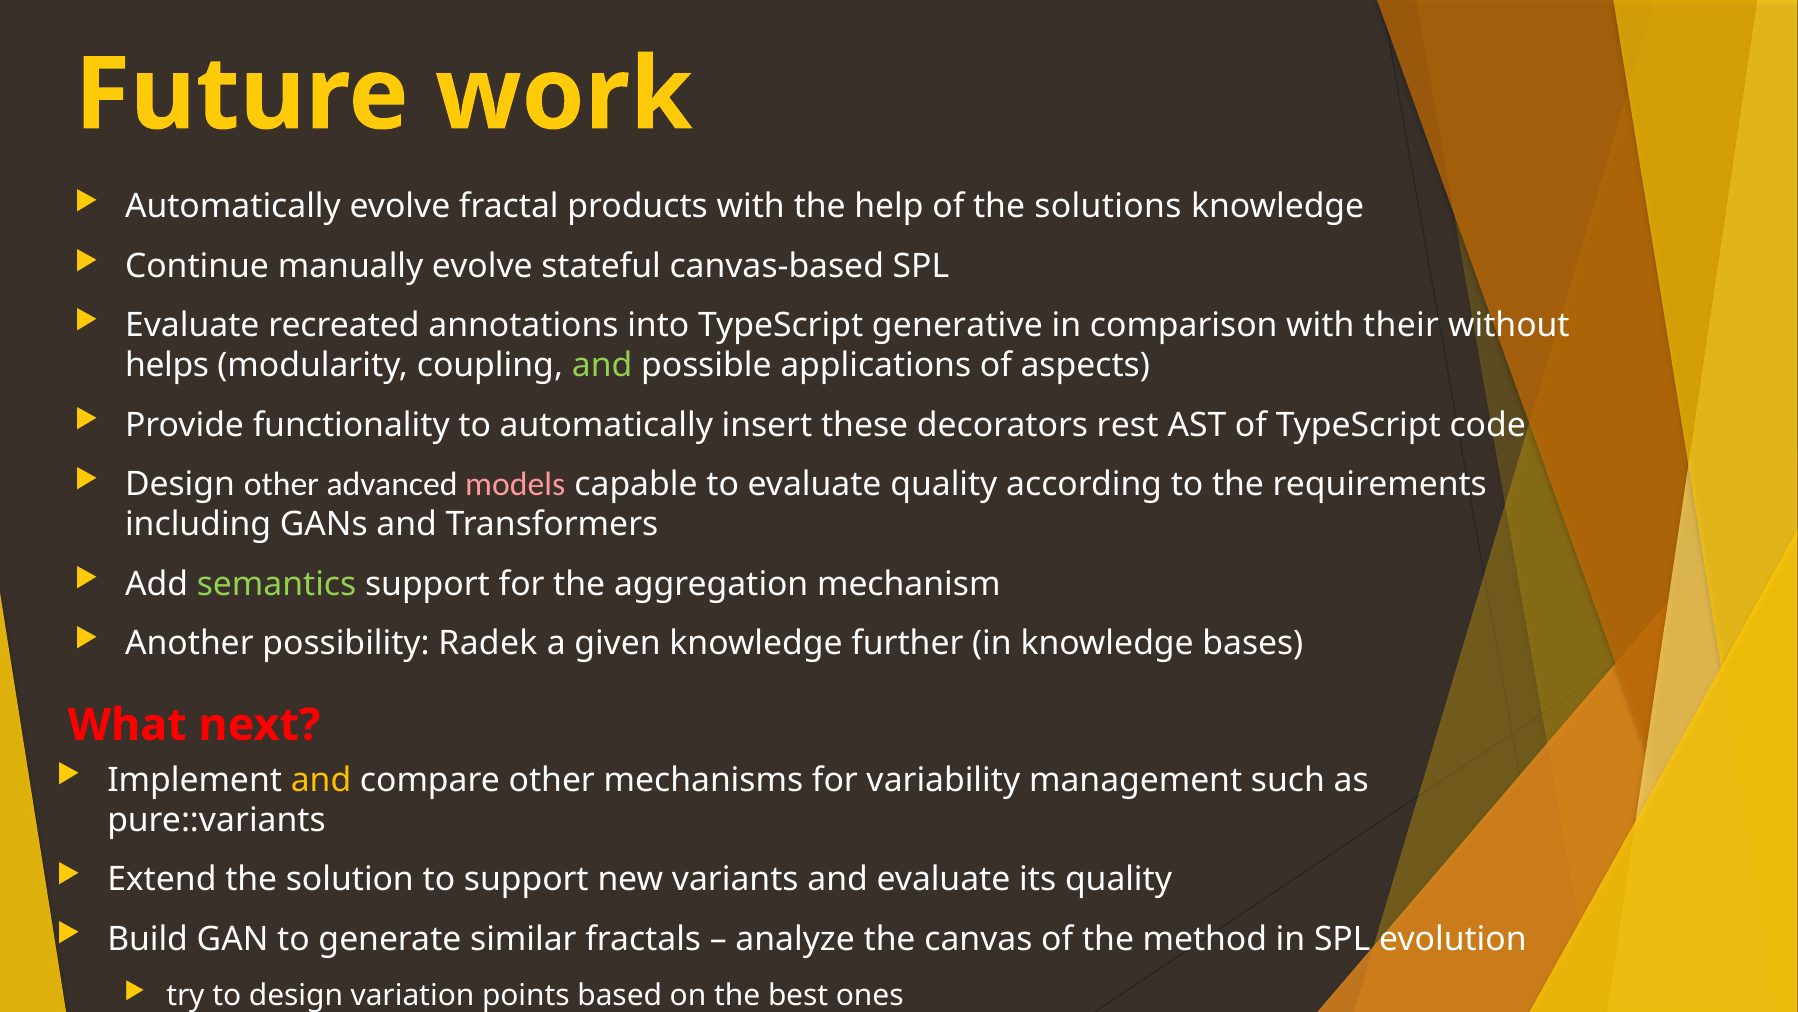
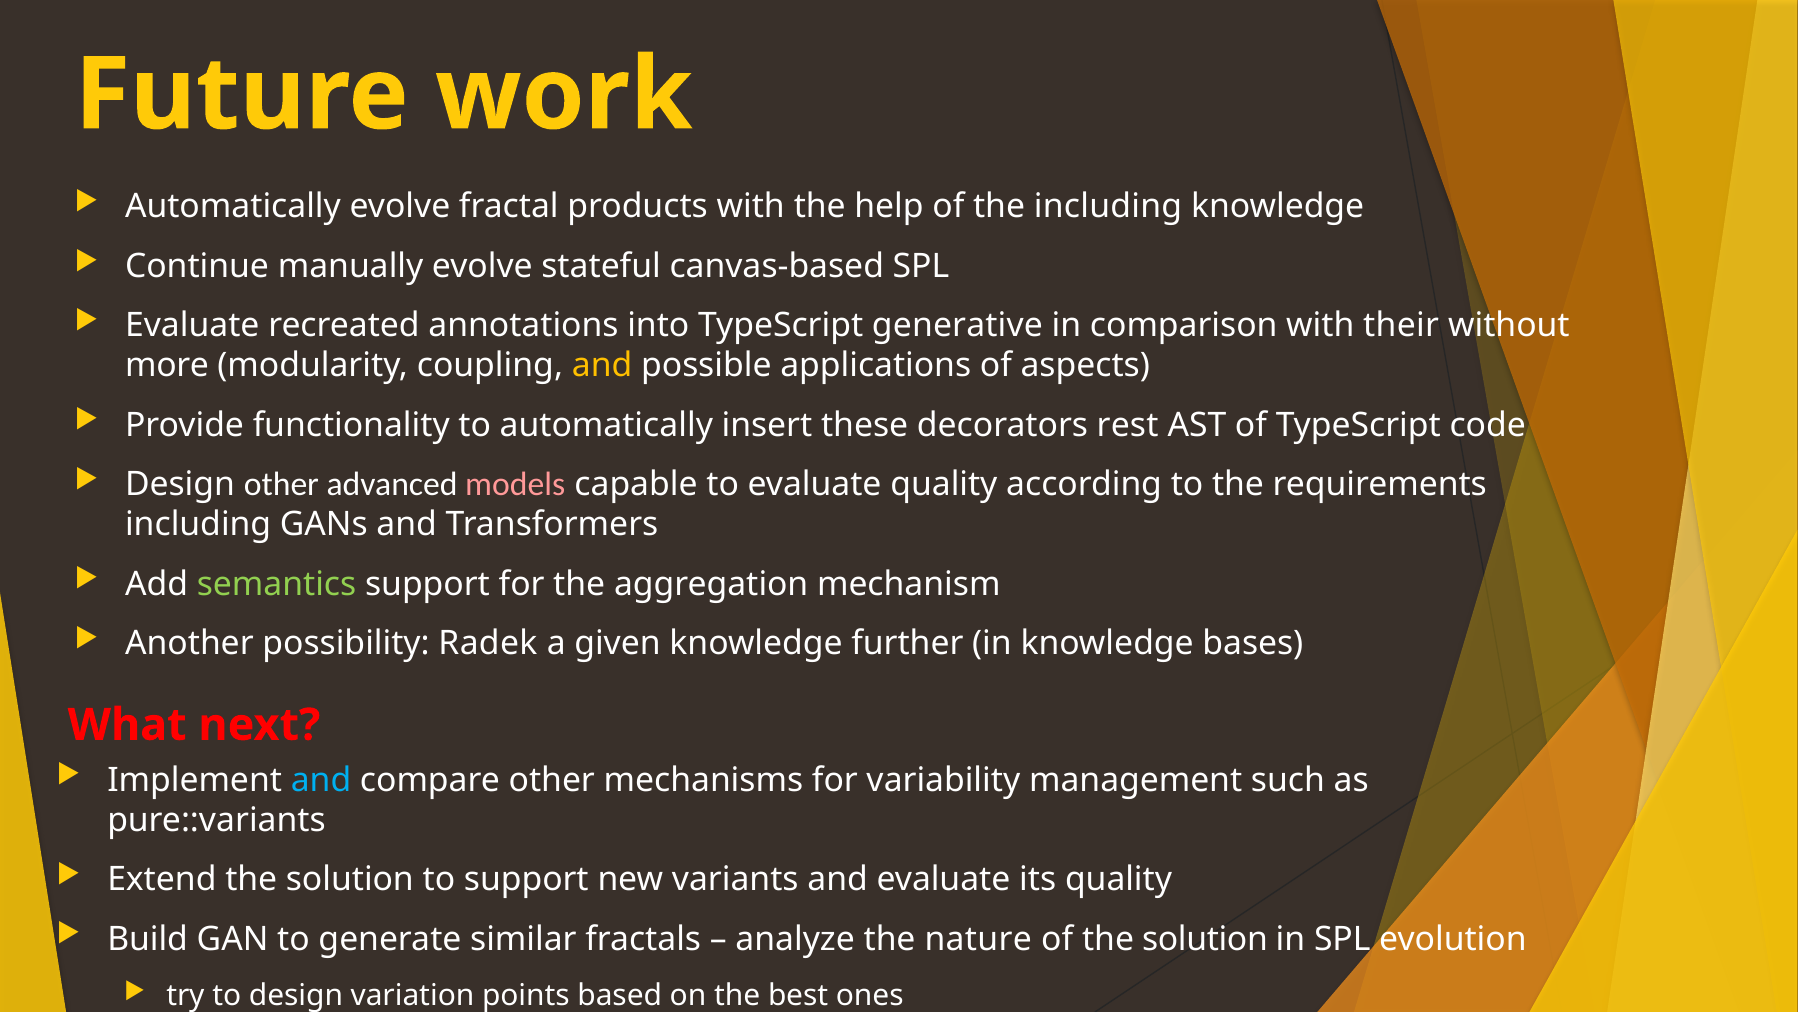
the solutions: solutions -> including (1108, 207)
helps: helps -> more (167, 365)
and colour: light green -> yellow (602, 365)
and colour: yellow -> light blue (321, 779)
canvas: canvas -> nature (978, 938)
of the method: method -> solution (1205, 938)
